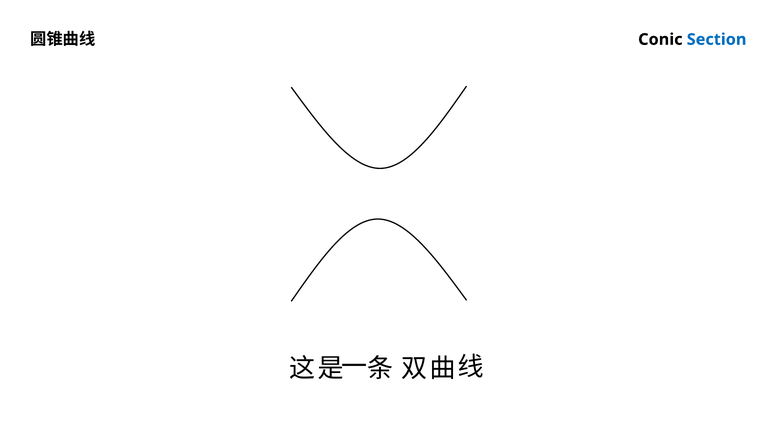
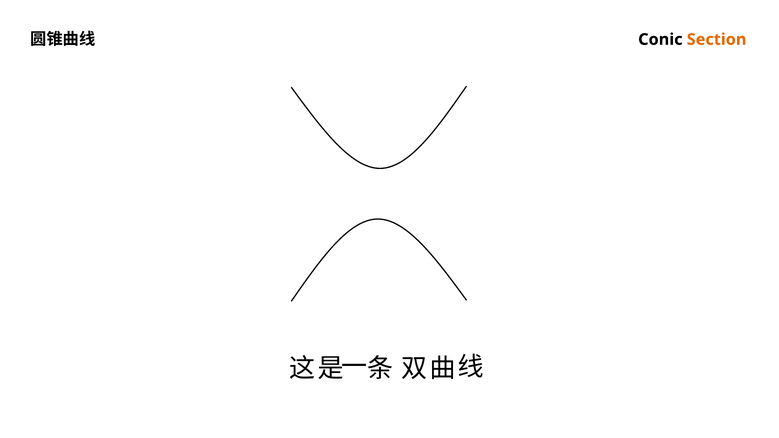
Section colour: blue -> orange (717, 39)
